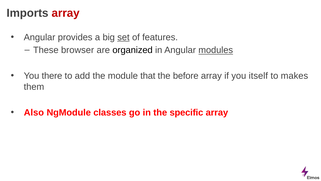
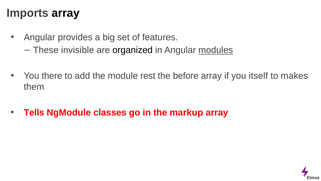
array colour: red -> black (66, 13)
set underline: present -> none (123, 37)
browser: browser -> invisible (78, 50)
that: that -> rest (148, 76)
Also: Also -> Tells (34, 112)
specific: specific -> markup (186, 112)
